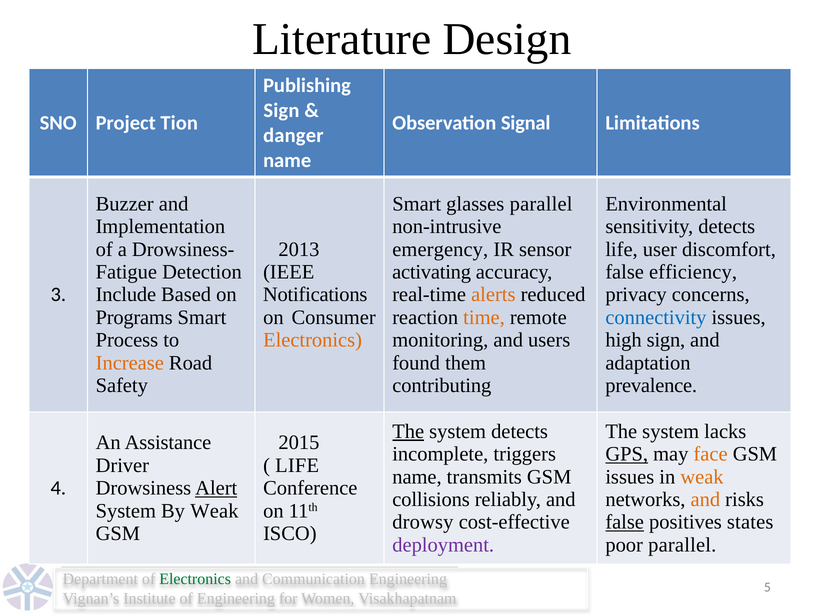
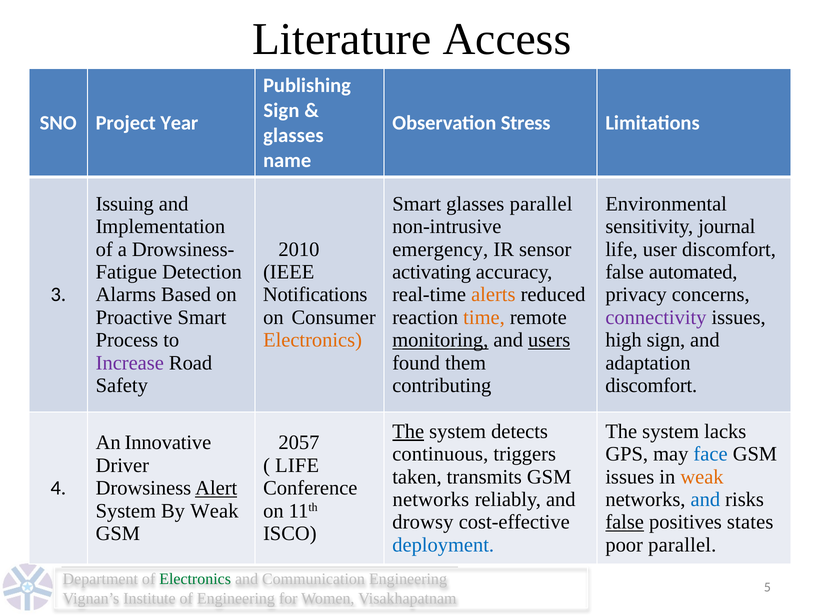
Design: Design -> Access (507, 39)
Tion: Tion -> Year (179, 123)
Signal: Signal -> Stress (526, 123)
danger: danger -> glasses (293, 135)
Buzzer: Buzzer -> Issuing (125, 204)
sensitivity detects: detects -> journal (727, 227)
2013: 2013 -> 2010 (299, 249)
efficiency: efficiency -> automated (693, 272)
Include: Include -> Alarms (126, 295)
Programs: Programs -> Proactive (134, 317)
connectivity colour: blue -> purple (656, 317)
monitoring underline: none -> present (440, 340)
users underline: none -> present (549, 340)
Increase colour: orange -> purple (130, 363)
prevalence: prevalence -> discomfort (651, 385)
Assistance: Assistance -> Innovative (168, 443)
2015: 2015 -> 2057 (299, 443)
incomplete: incomplete -> continuous (440, 454)
GPS underline: present -> none (627, 454)
face colour: orange -> blue (711, 454)
name: name -> taken (417, 477)
collisions: collisions -> networks (431, 499)
and colour: orange -> blue (705, 499)
deployment colour: purple -> blue (443, 545)
